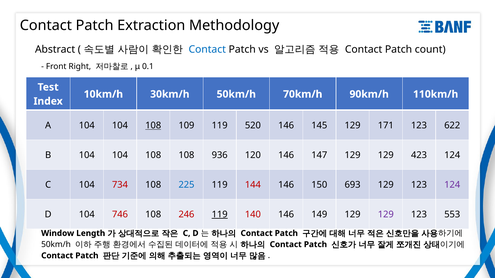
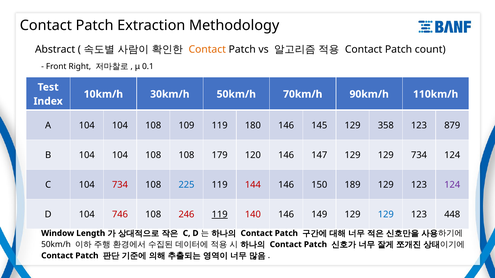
Contact colour: blue -> orange (207, 50)
108 underline: present -> none (153, 126)
520: 520 -> 180 (253, 126)
171: 171 -> 358 (386, 126)
622: 622 -> 879 (452, 126)
936: 936 -> 179 (220, 155)
129 423: 423 -> 734 (419, 155)
693: 693 -> 189 (353, 185)
129 colour: purple -> blue (386, 215)
553: 553 -> 448 (452, 215)
